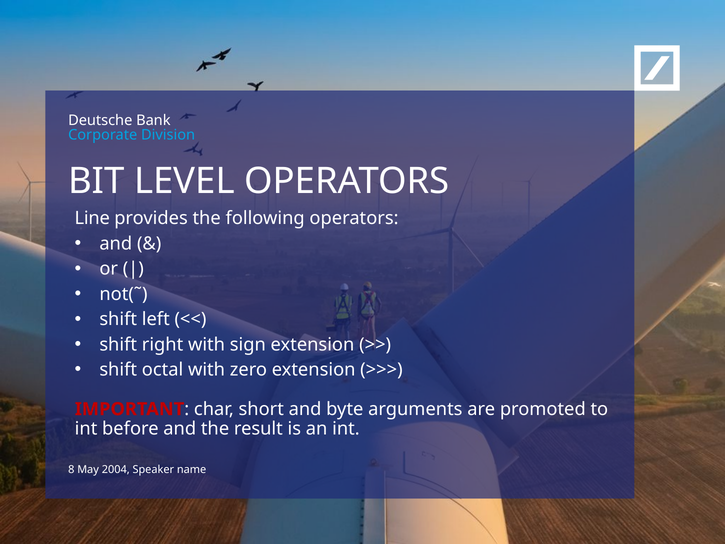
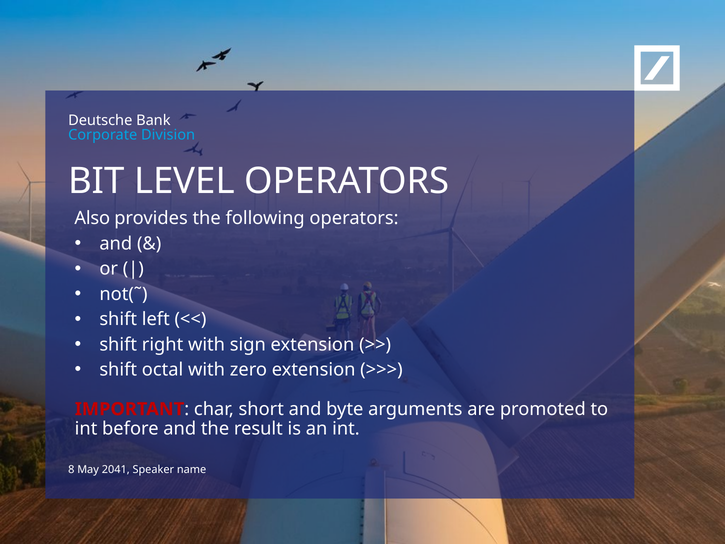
Line: Line -> Also (92, 218)
2004: 2004 -> 2041 (116, 469)
